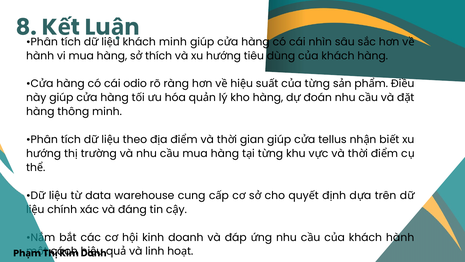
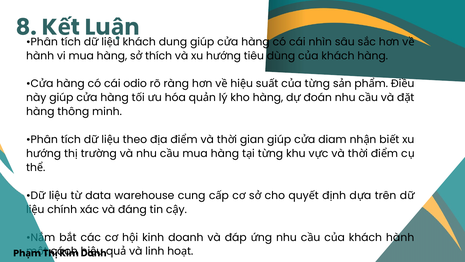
khách minh: minh -> dung (173, 42)
tellus: tellus -> diam (332, 139)
